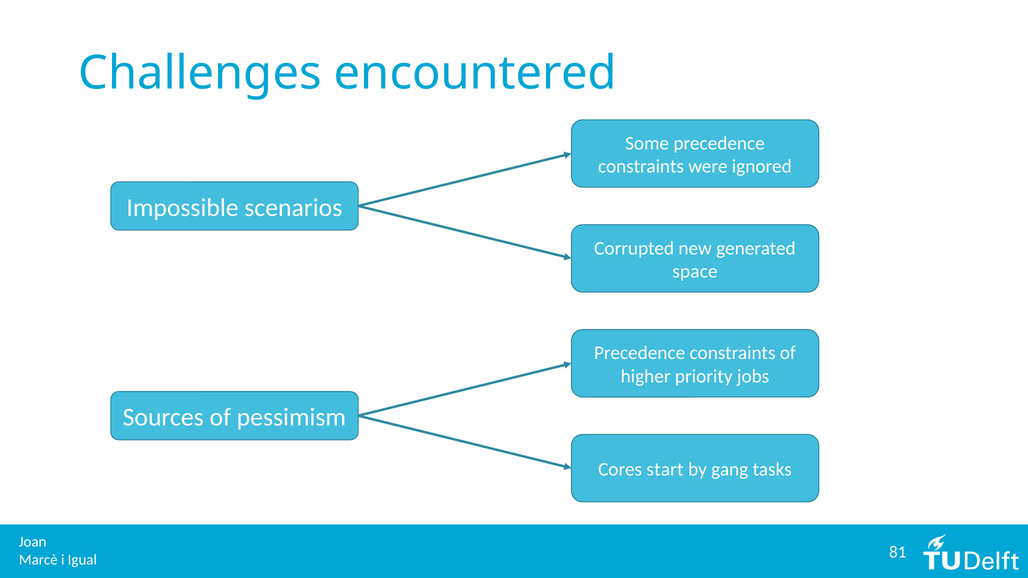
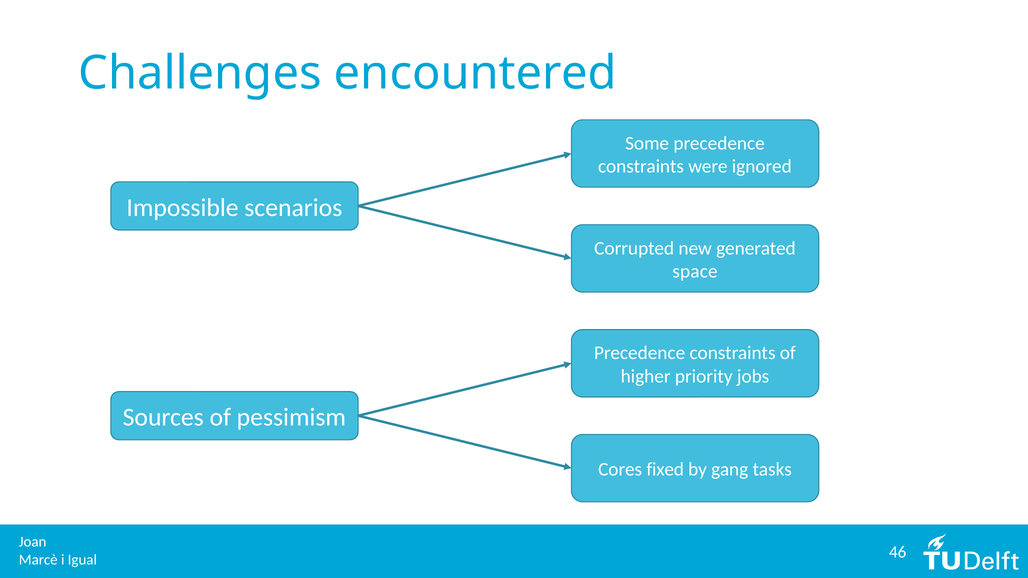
start: start -> fixed (665, 470)
81: 81 -> 46 (898, 552)
